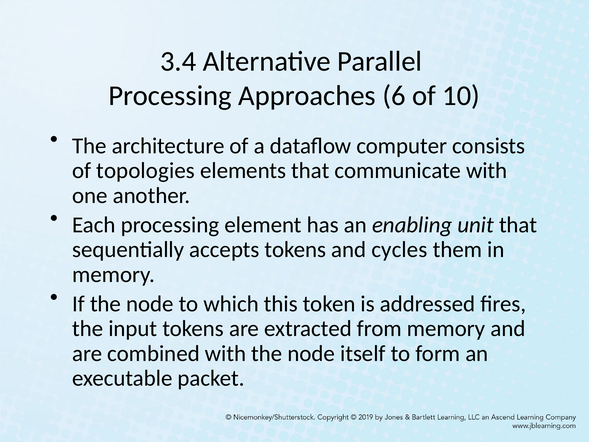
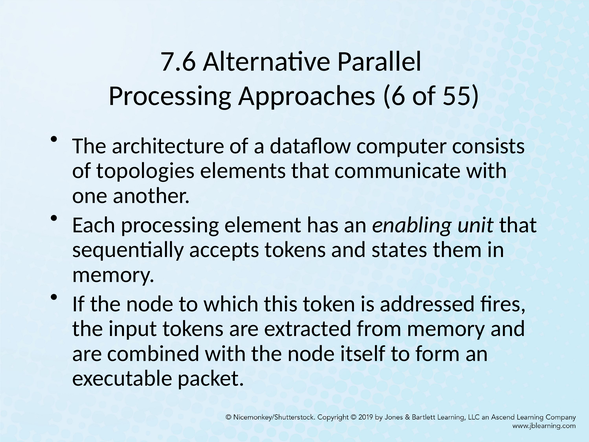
3.4: 3.4 -> 7.6 (178, 61)
10: 10 -> 55 (461, 96)
cycles: cycles -> states (399, 250)
